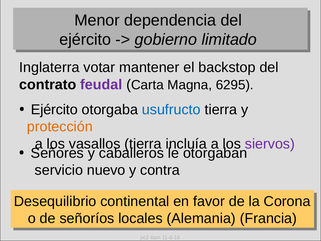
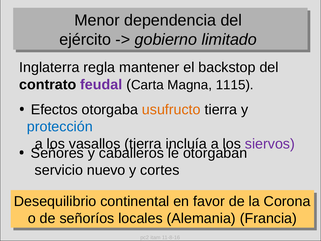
votar: votar -> regla (99, 67)
6295: 6295 -> 1115 (235, 85)
Ejército: Ejército -> Efectos (54, 109)
usufructo colour: blue -> orange (171, 109)
protección colour: orange -> blue (60, 127)
contra: contra -> cortes (160, 170)
